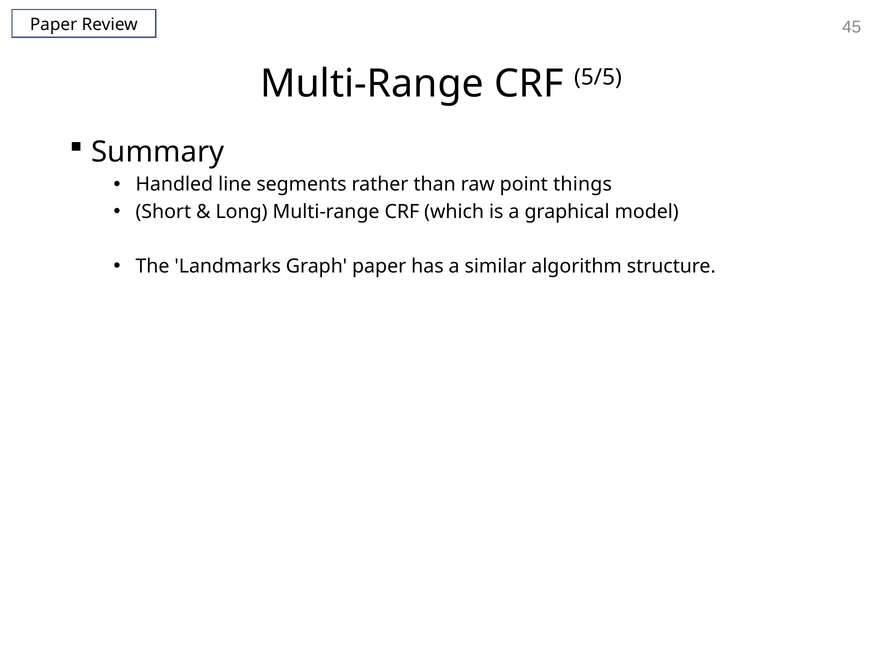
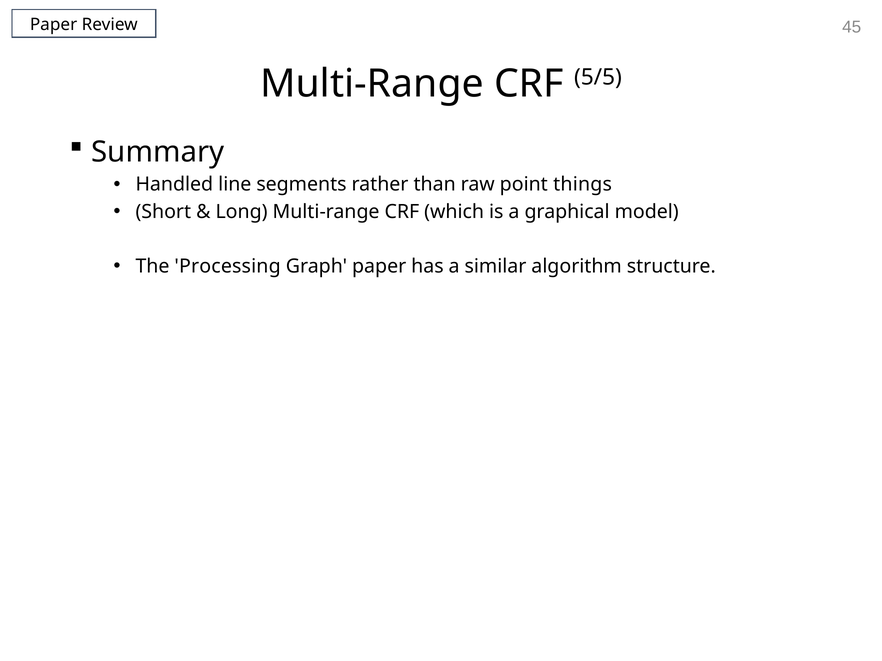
Landmarks: Landmarks -> Processing (228, 266)
